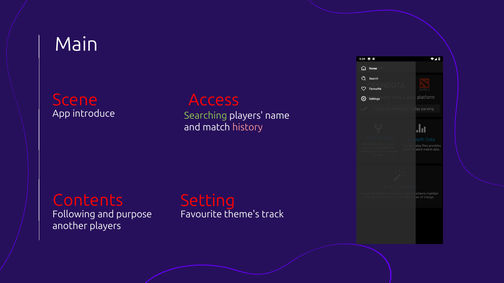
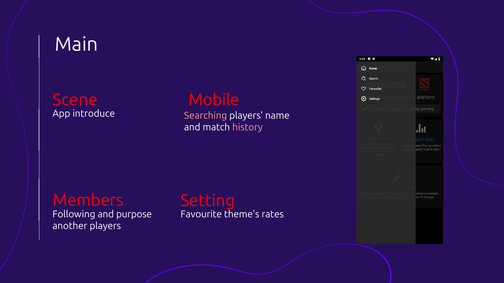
Access: Access -> Mobile (214, 100)
Searching colour: light green -> pink (206, 116)
Contents: Contents -> Members (88, 201)
track: track -> rates (273, 215)
